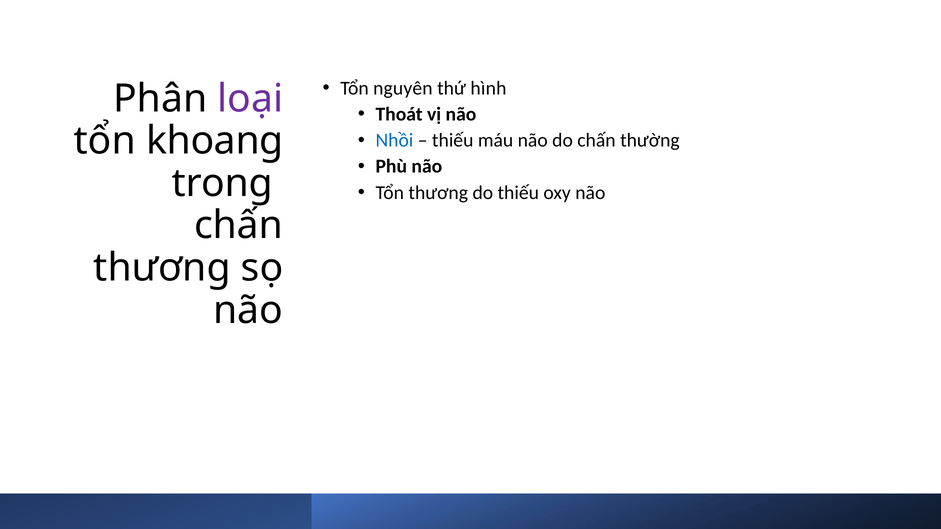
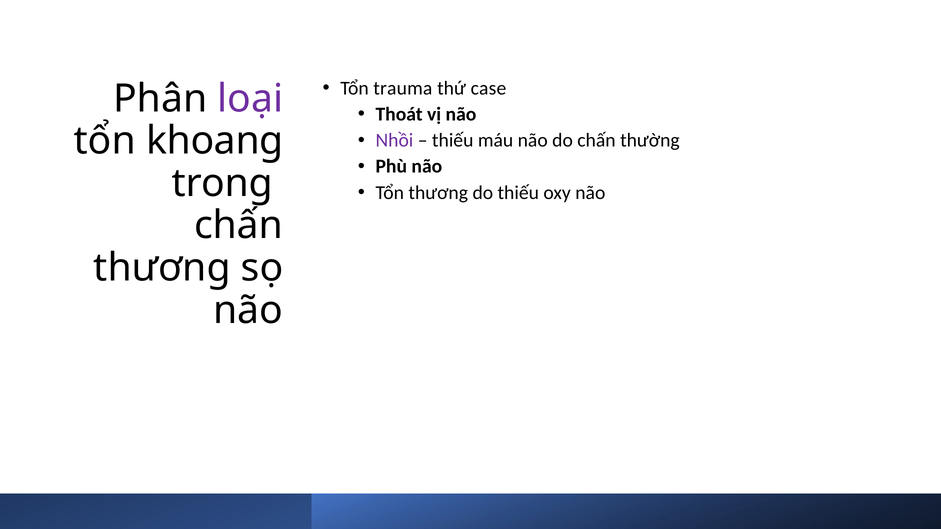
nguyên: nguyên -> trauma (403, 88)
hình: hình -> case (488, 88)
Nhồi colour: blue -> purple (394, 140)
